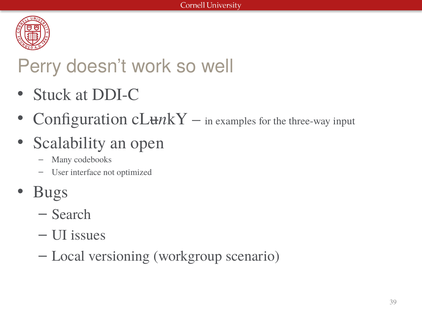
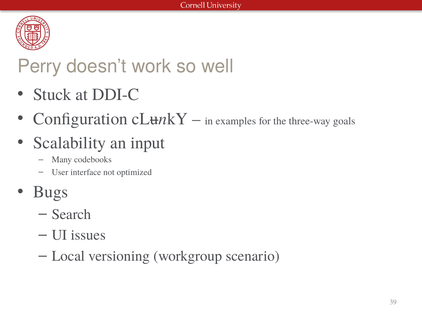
input: input -> goals (344, 121)
open: open -> input (148, 143)
